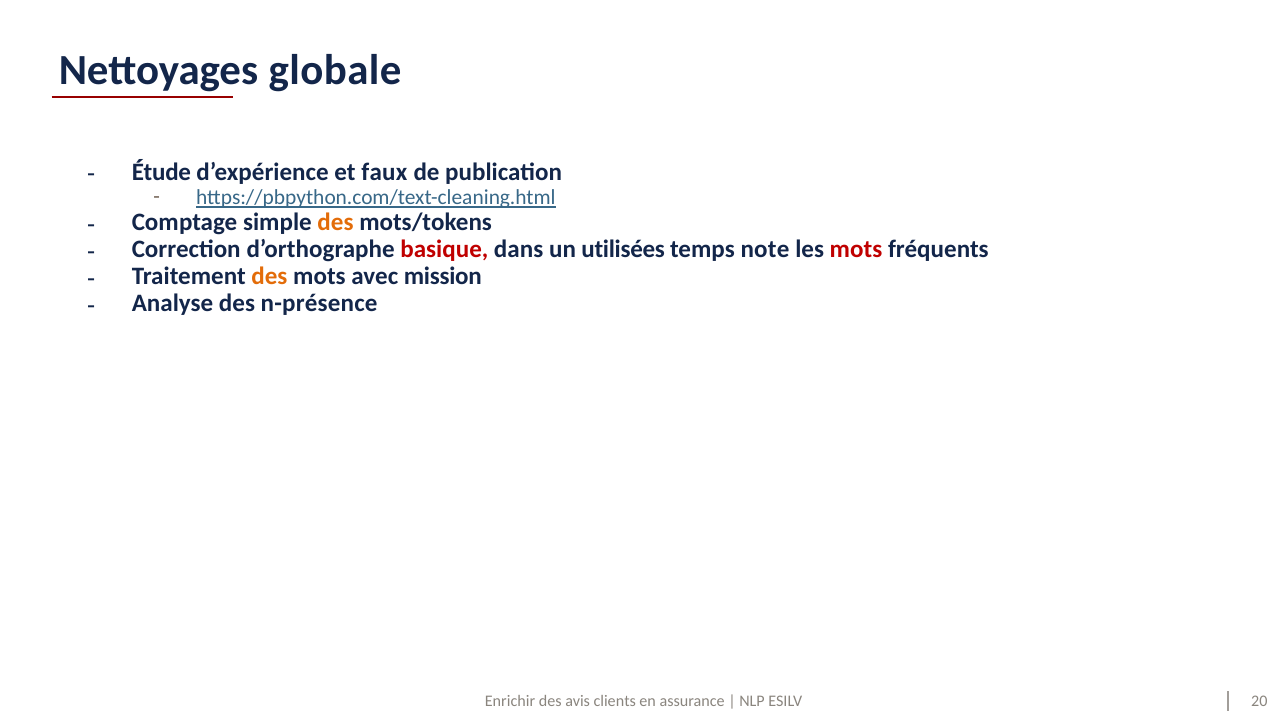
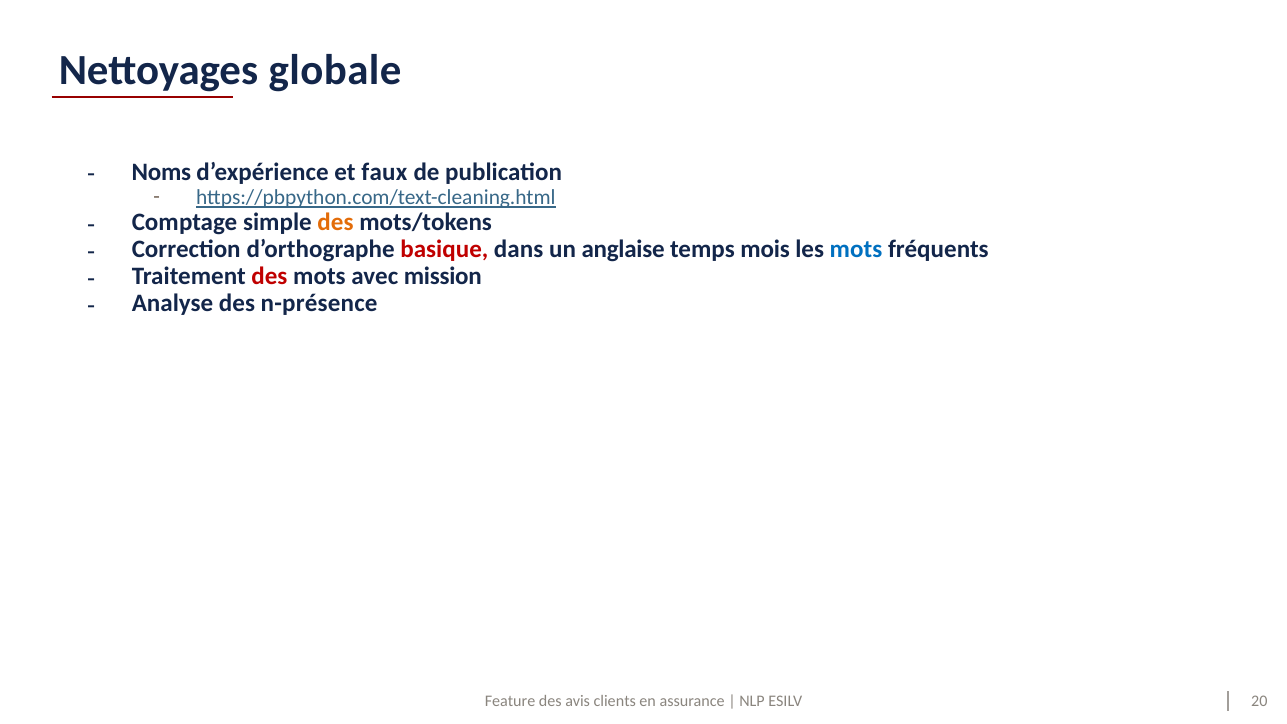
Étude: Étude -> Noms (161, 172)
utilisées: utilisées -> anglaise (623, 249)
note: note -> mois (765, 249)
mots colour: red -> blue (856, 249)
des colour: orange -> red (269, 277)
Enrichir: Enrichir -> Feature (510, 701)
